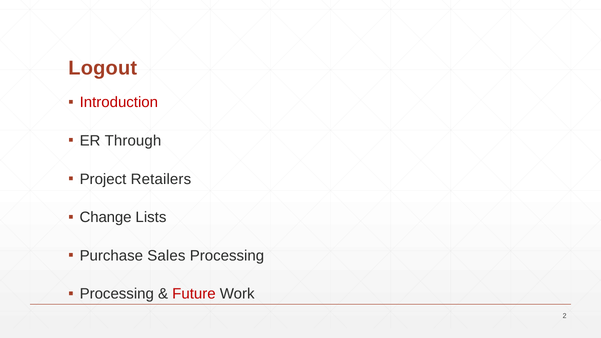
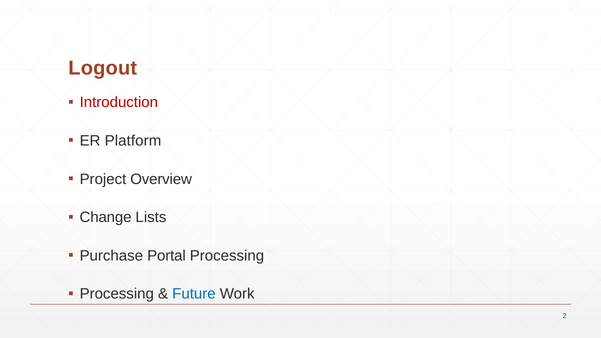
Through: Through -> Platform (133, 141)
Retailers: Retailers -> Overview (161, 179)
Sales: Sales -> Portal (167, 256)
Future colour: red -> blue (194, 294)
